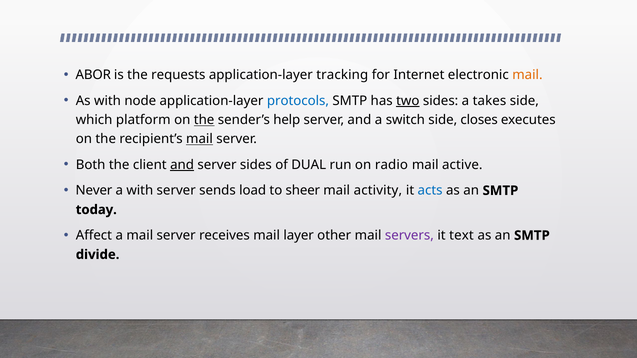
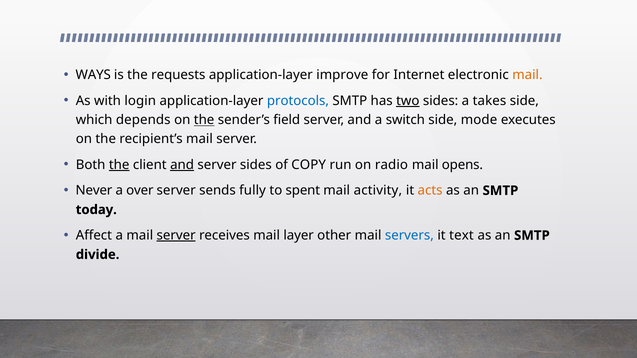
ABOR: ABOR -> WAYS (93, 75)
tracking: tracking -> improve (342, 75)
node: node -> login (140, 101)
platform: platform -> depends (143, 120)
help: help -> field (287, 120)
closes: closes -> mode (479, 120)
mail underline: present -> none (199, 139)
the underline: none -> present (119, 165)
DUAL: DUAL -> COPY (309, 165)
active: active -> opens (462, 165)
a with: with -> over (140, 191)
load: load -> fully (253, 191)
sheer: sheer -> spent (303, 191)
acts colour: blue -> orange (430, 191)
server underline: none -> present (176, 236)
servers colour: purple -> blue (409, 236)
